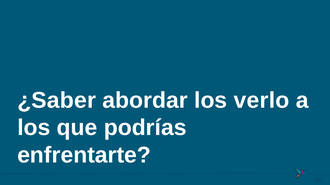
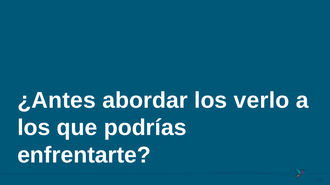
¿Saber: ¿Saber -> ¿Antes (57, 101)
